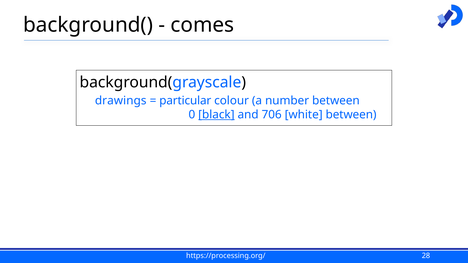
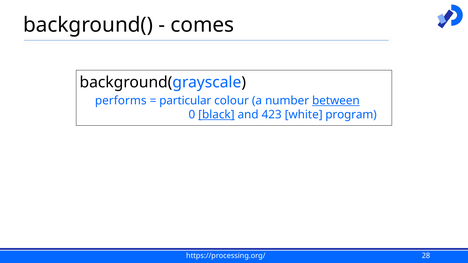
drawings: drawings -> performs (121, 101)
between underline: none -> present (336, 101)
706: 706 -> 423 (272, 115)
white between: between -> program (351, 115)
